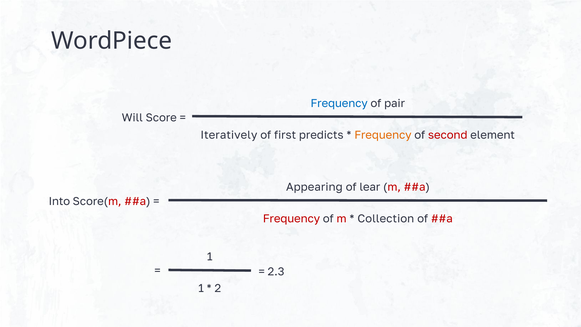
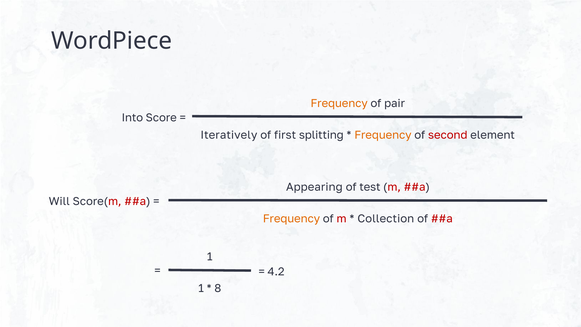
Frequency colour: blue -> orange (339, 104)
Will: Will -> Into (132, 118)
predicts: predicts -> splitting (321, 135)
lear: lear -> test (370, 187)
Into: Into -> Will (59, 201)
Frequency colour: red -> orange (291, 219)
2.3: 2.3 -> 4.2 (276, 272)
2: 2 -> 8 (218, 288)
